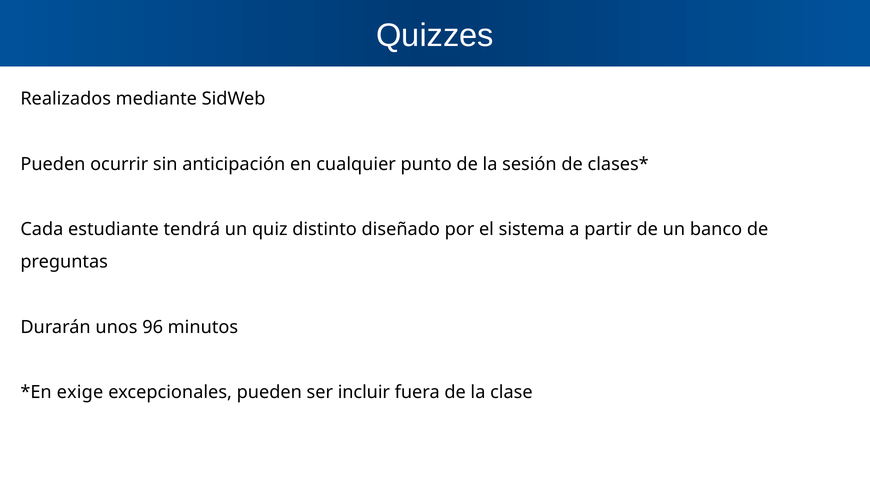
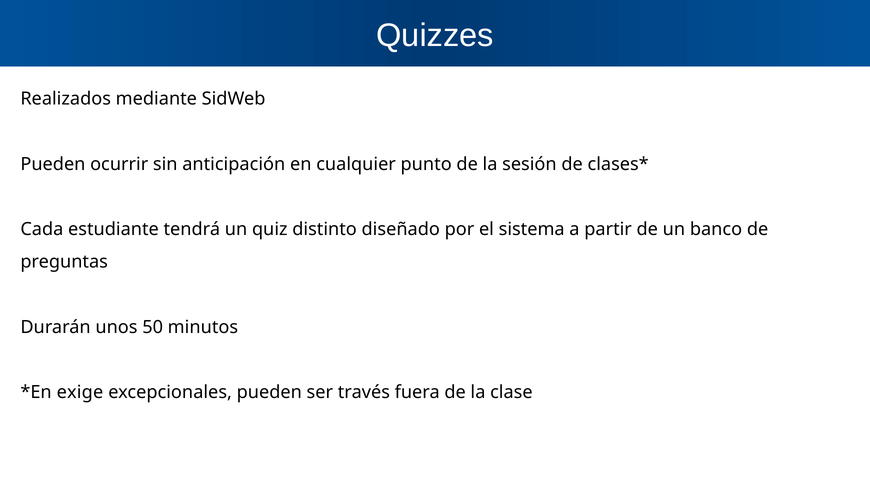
96: 96 -> 50 (153, 327)
incluir: incluir -> través (364, 393)
